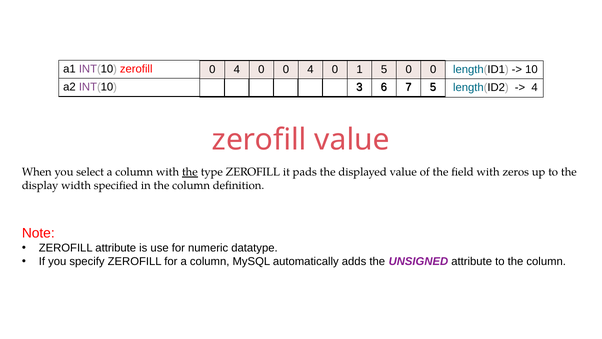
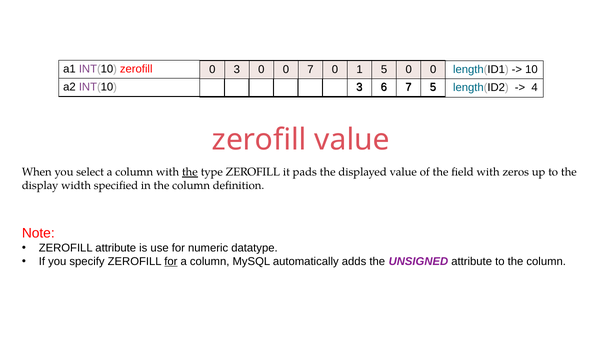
4: 4 -> 3 (237, 69)
0 0 4: 4 -> 7 (310, 69)
for underline: none -> present (171, 261)
